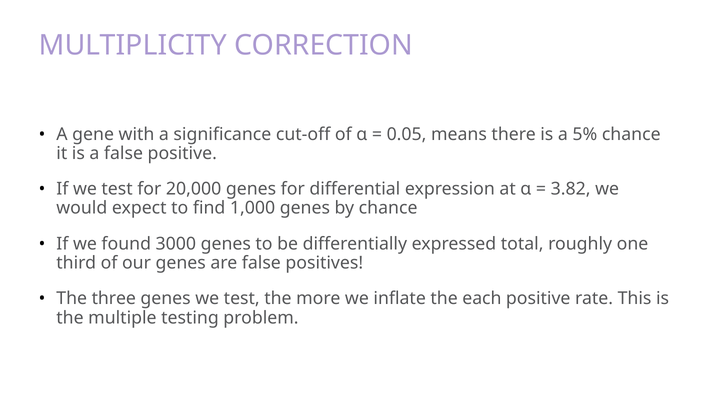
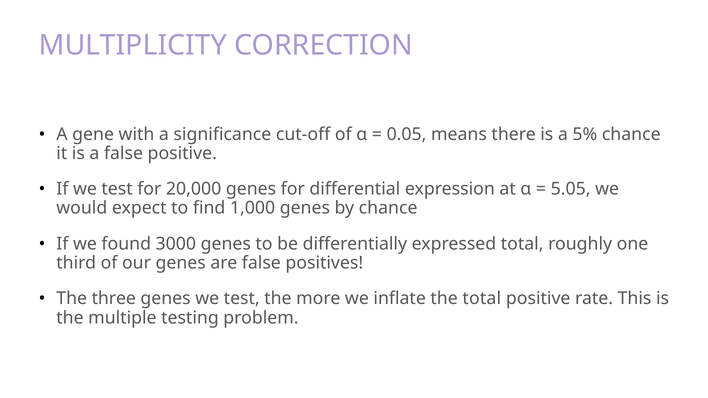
3.82: 3.82 -> 5.05 (571, 189)
the each: each -> total (482, 299)
